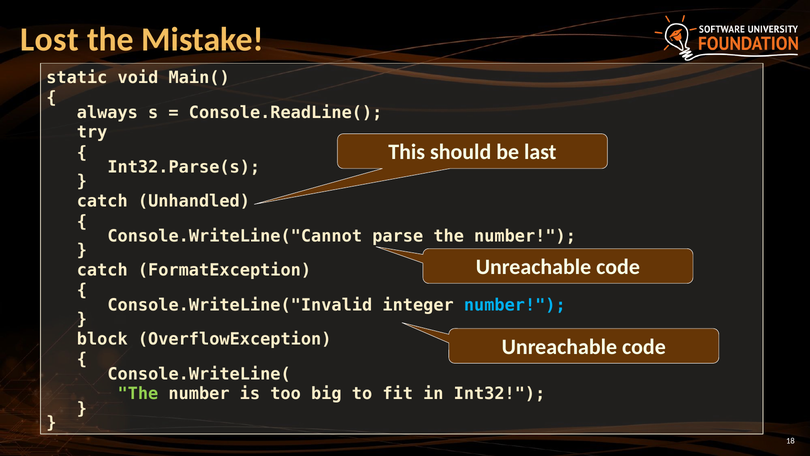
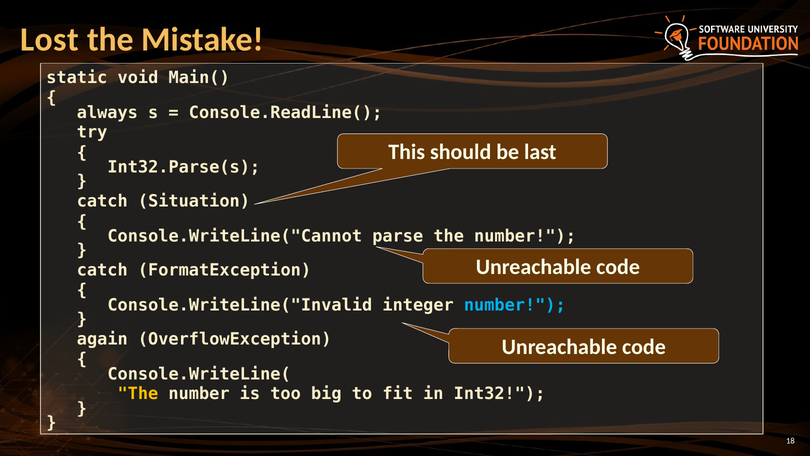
Unhandled: Unhandled -> Situation (194, 201)
block: block -> again (102, 339)
The colour: light green -> yellow (138, 394)
